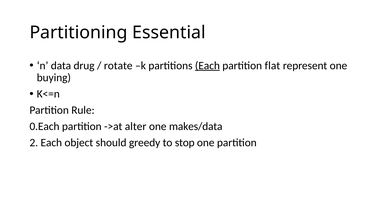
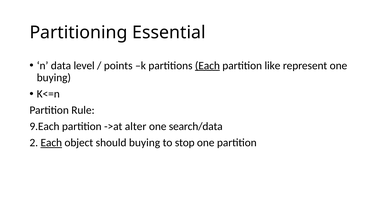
drug: drug -> level (84, 65)
rotate: rotate -> points (118, 65)
flat: flat -> like (272, 65)
0.Each: 0.Each -> 9.Each (44, 126)
makes/data: makes/data -> search/data (196, 126)
Each underline: none -> present (51, 143)
should greedy: greedy -> buying (145, 143)
